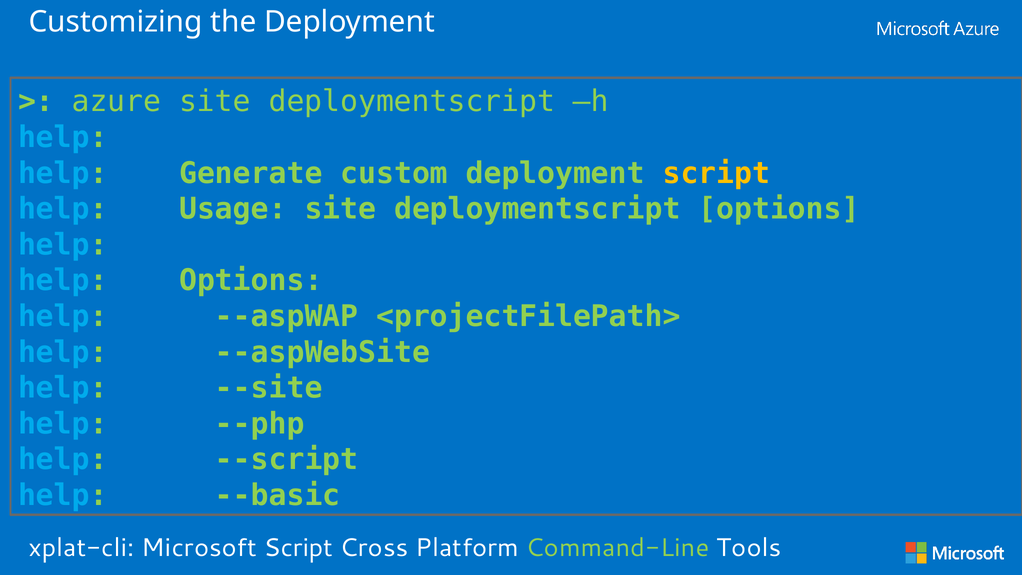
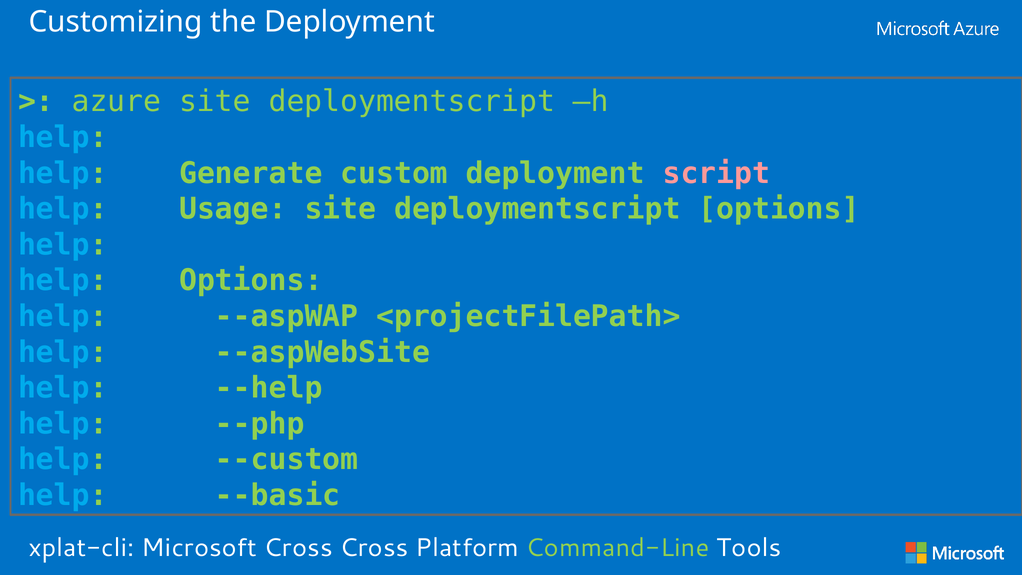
script colour: yellow -> pink (716, 173)
--site: --site -> --help (269, 388)
--script: --script -> --custom (287, 459)
Microsoft Script: Script -> Cross (298, 548)
